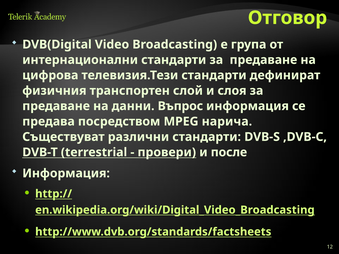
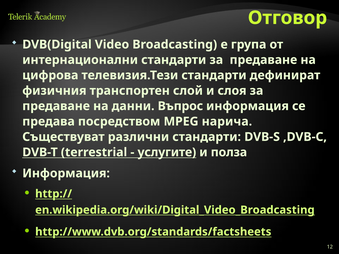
провери: провери -> услугите (167, 152)
после: после -> полза (229, 152)
